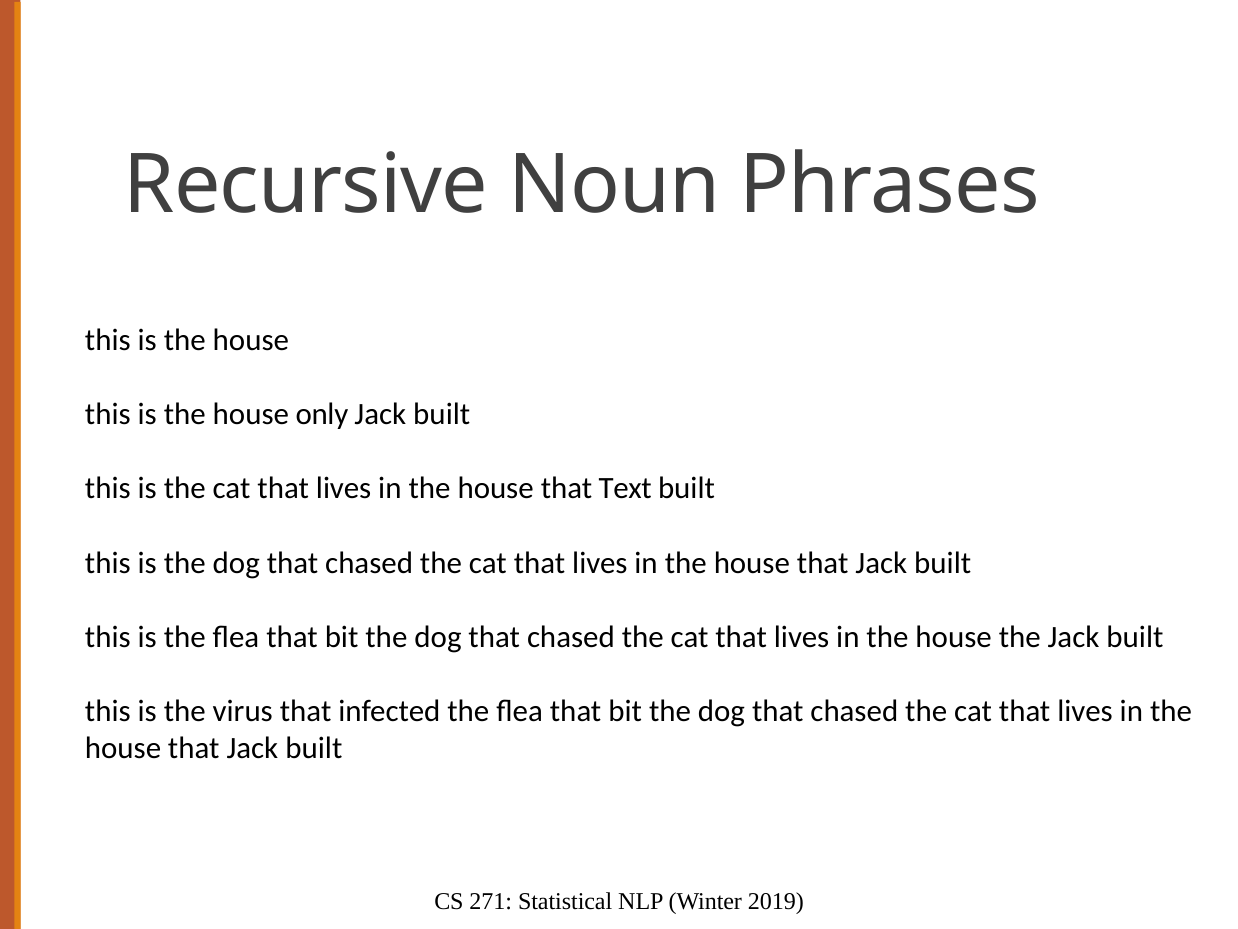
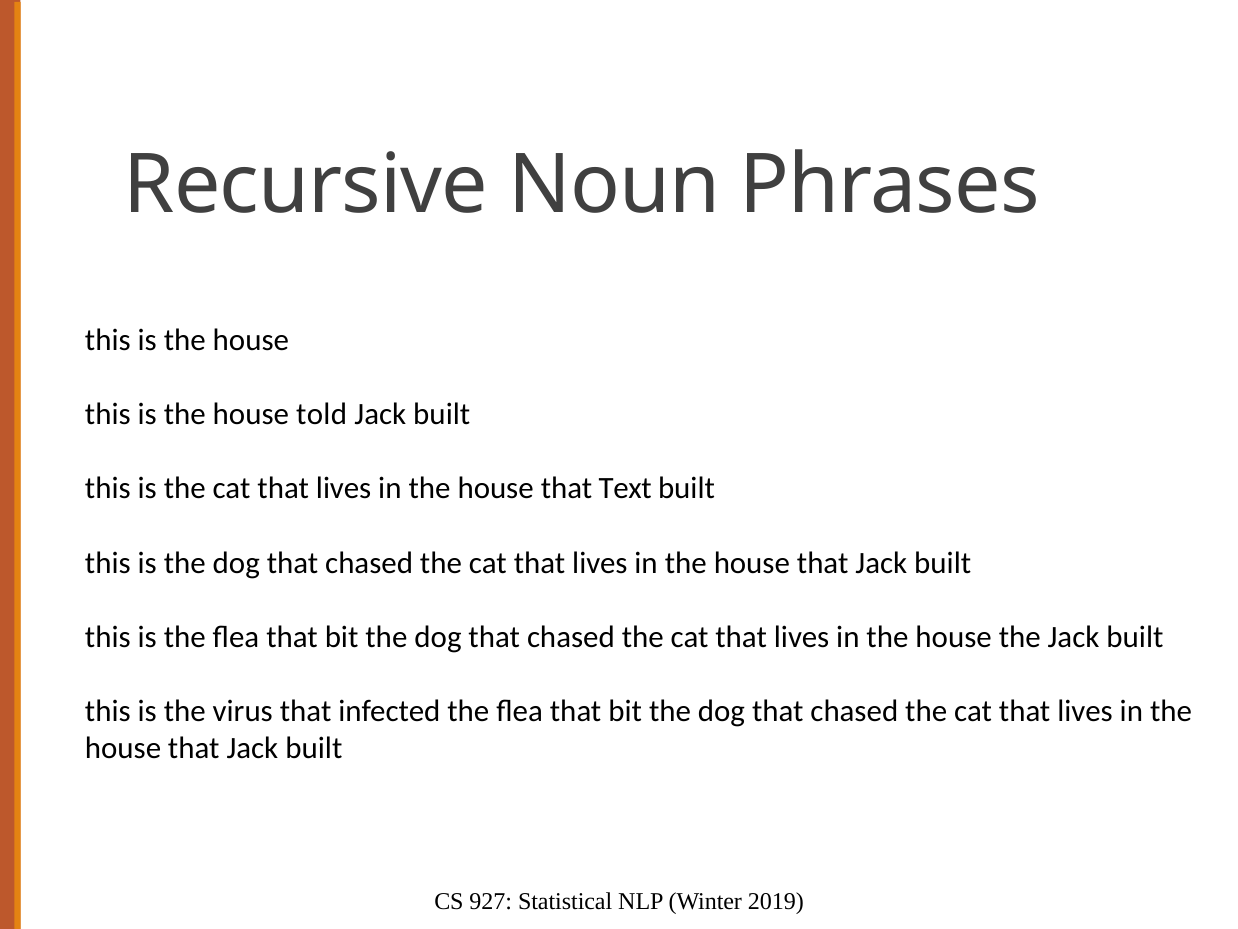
only: only -> told (322, 414)
271: 271 -> 927 (491, 901)
